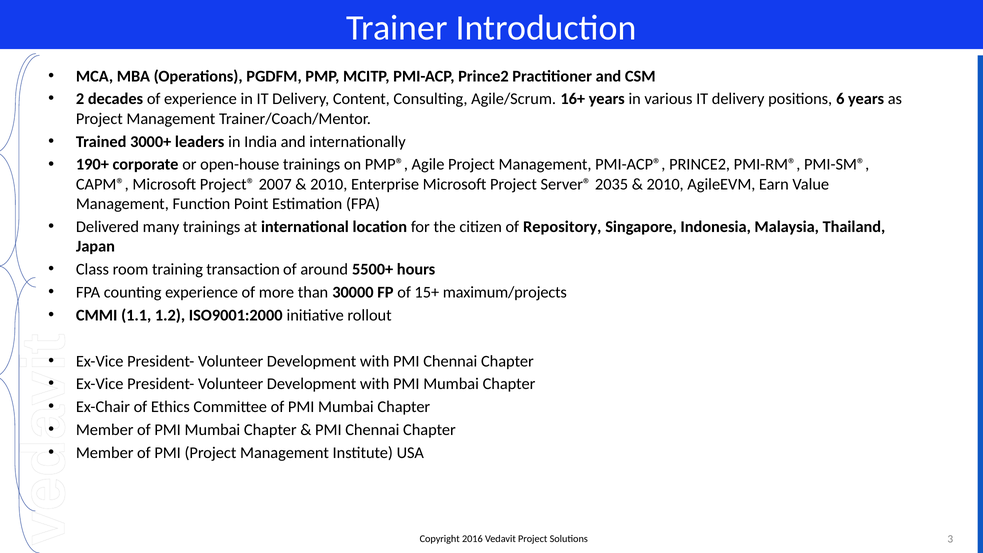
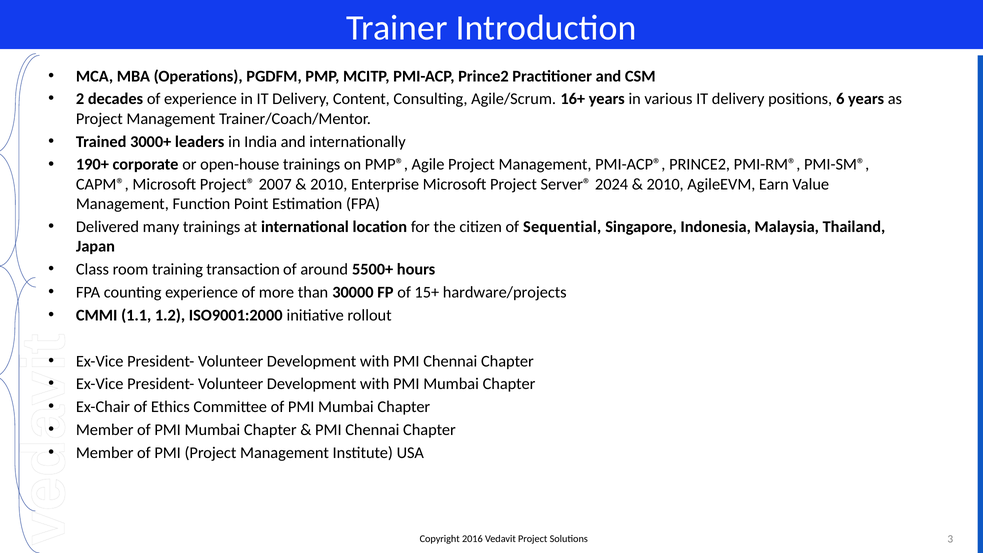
2035: 2035 -> 2024 (612, 184)
Repository: Repository -> Sequential (562, 227)
maximum/projects: maximum/projects -> hardware/projects (505, 292)
